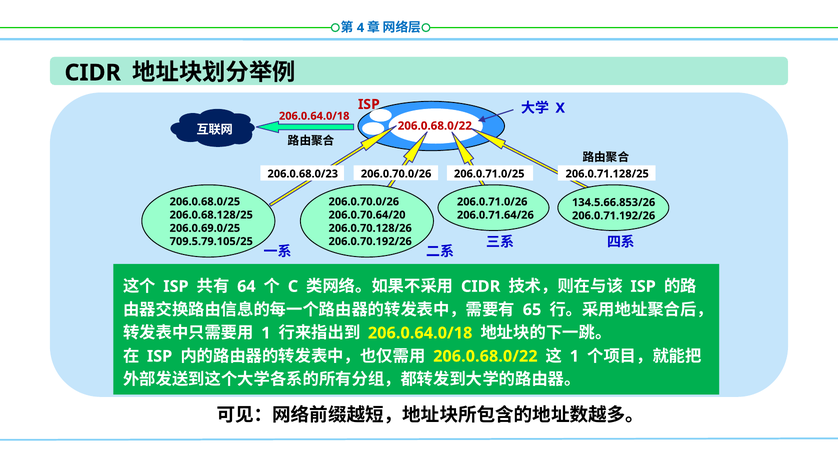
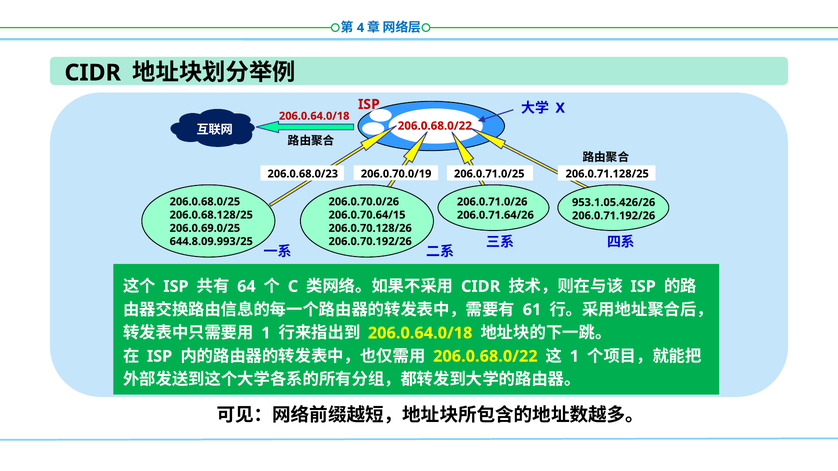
206.0.70.0/26: 206.0.70.0/26 -> 206.0.70.0/19 (396, 174)
134.5.66.853/26: 134.5.66.853/26 -> 953.1.05.426/26 (614, 203)
206.0.70.64/20: 206.0.70.64/20 -> 206.0.70.64/15 (367, 215)
709.5.79.105/25: 709.5.79.105/25 -> 644.8.09.993/25 (211, 242)
65: 65 -> 61 (532, 310)
